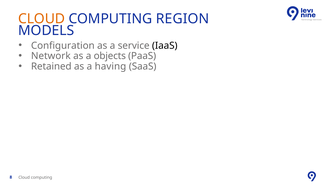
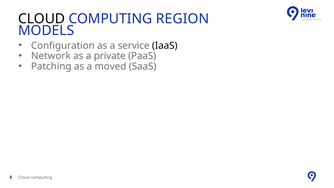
CLOUD colour: orange -> black (42, 19)
objects: objects -> private (110, 56)
Retained: Retained -> Patching (51, 66)
having: having -> moved (110, 66)
